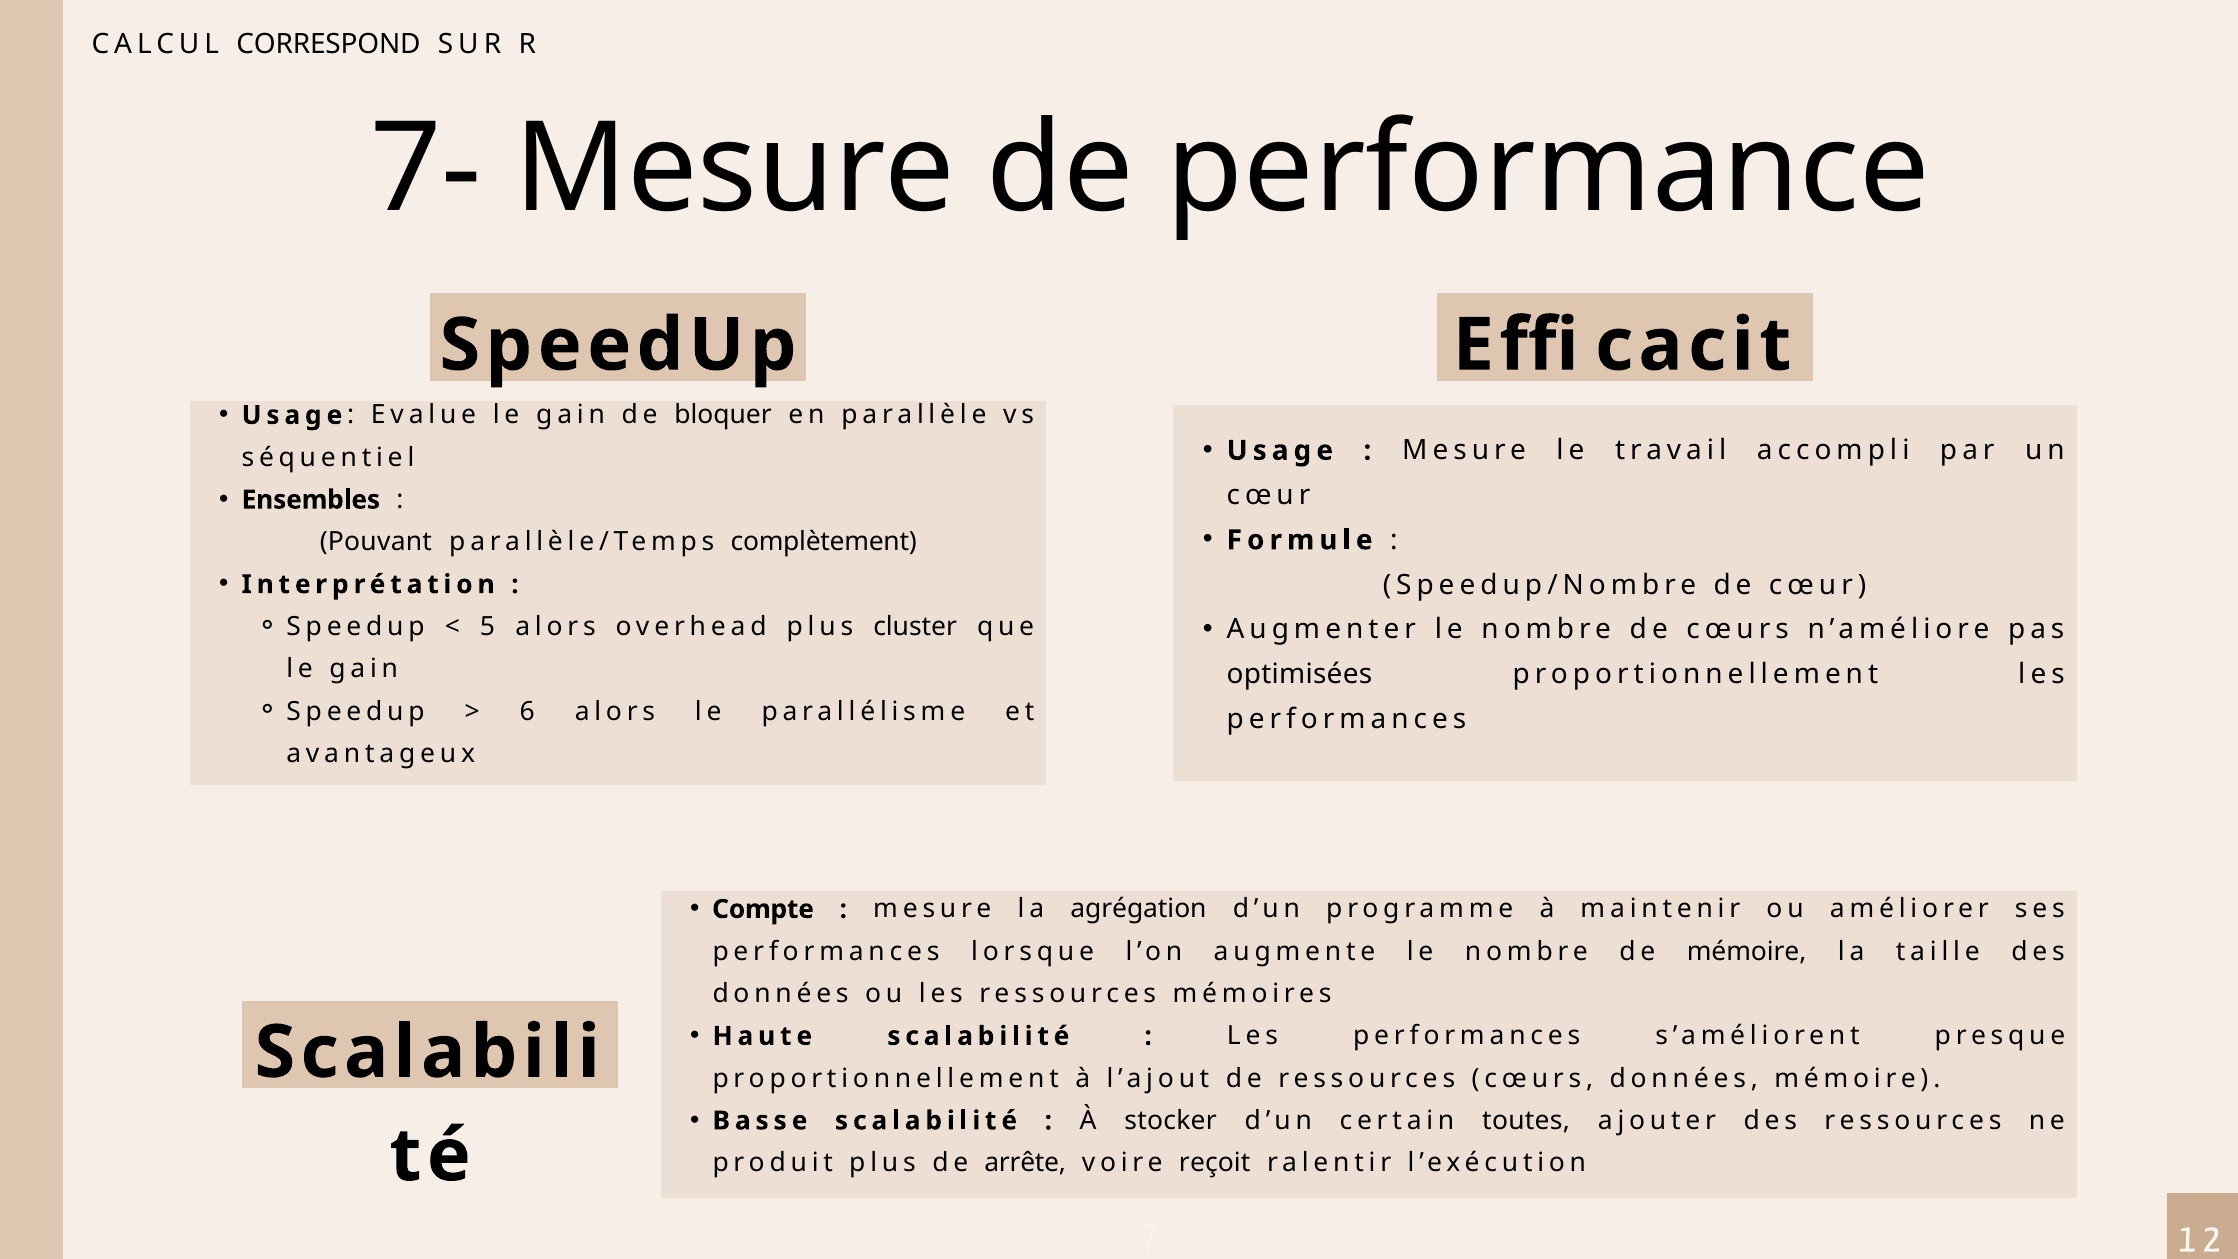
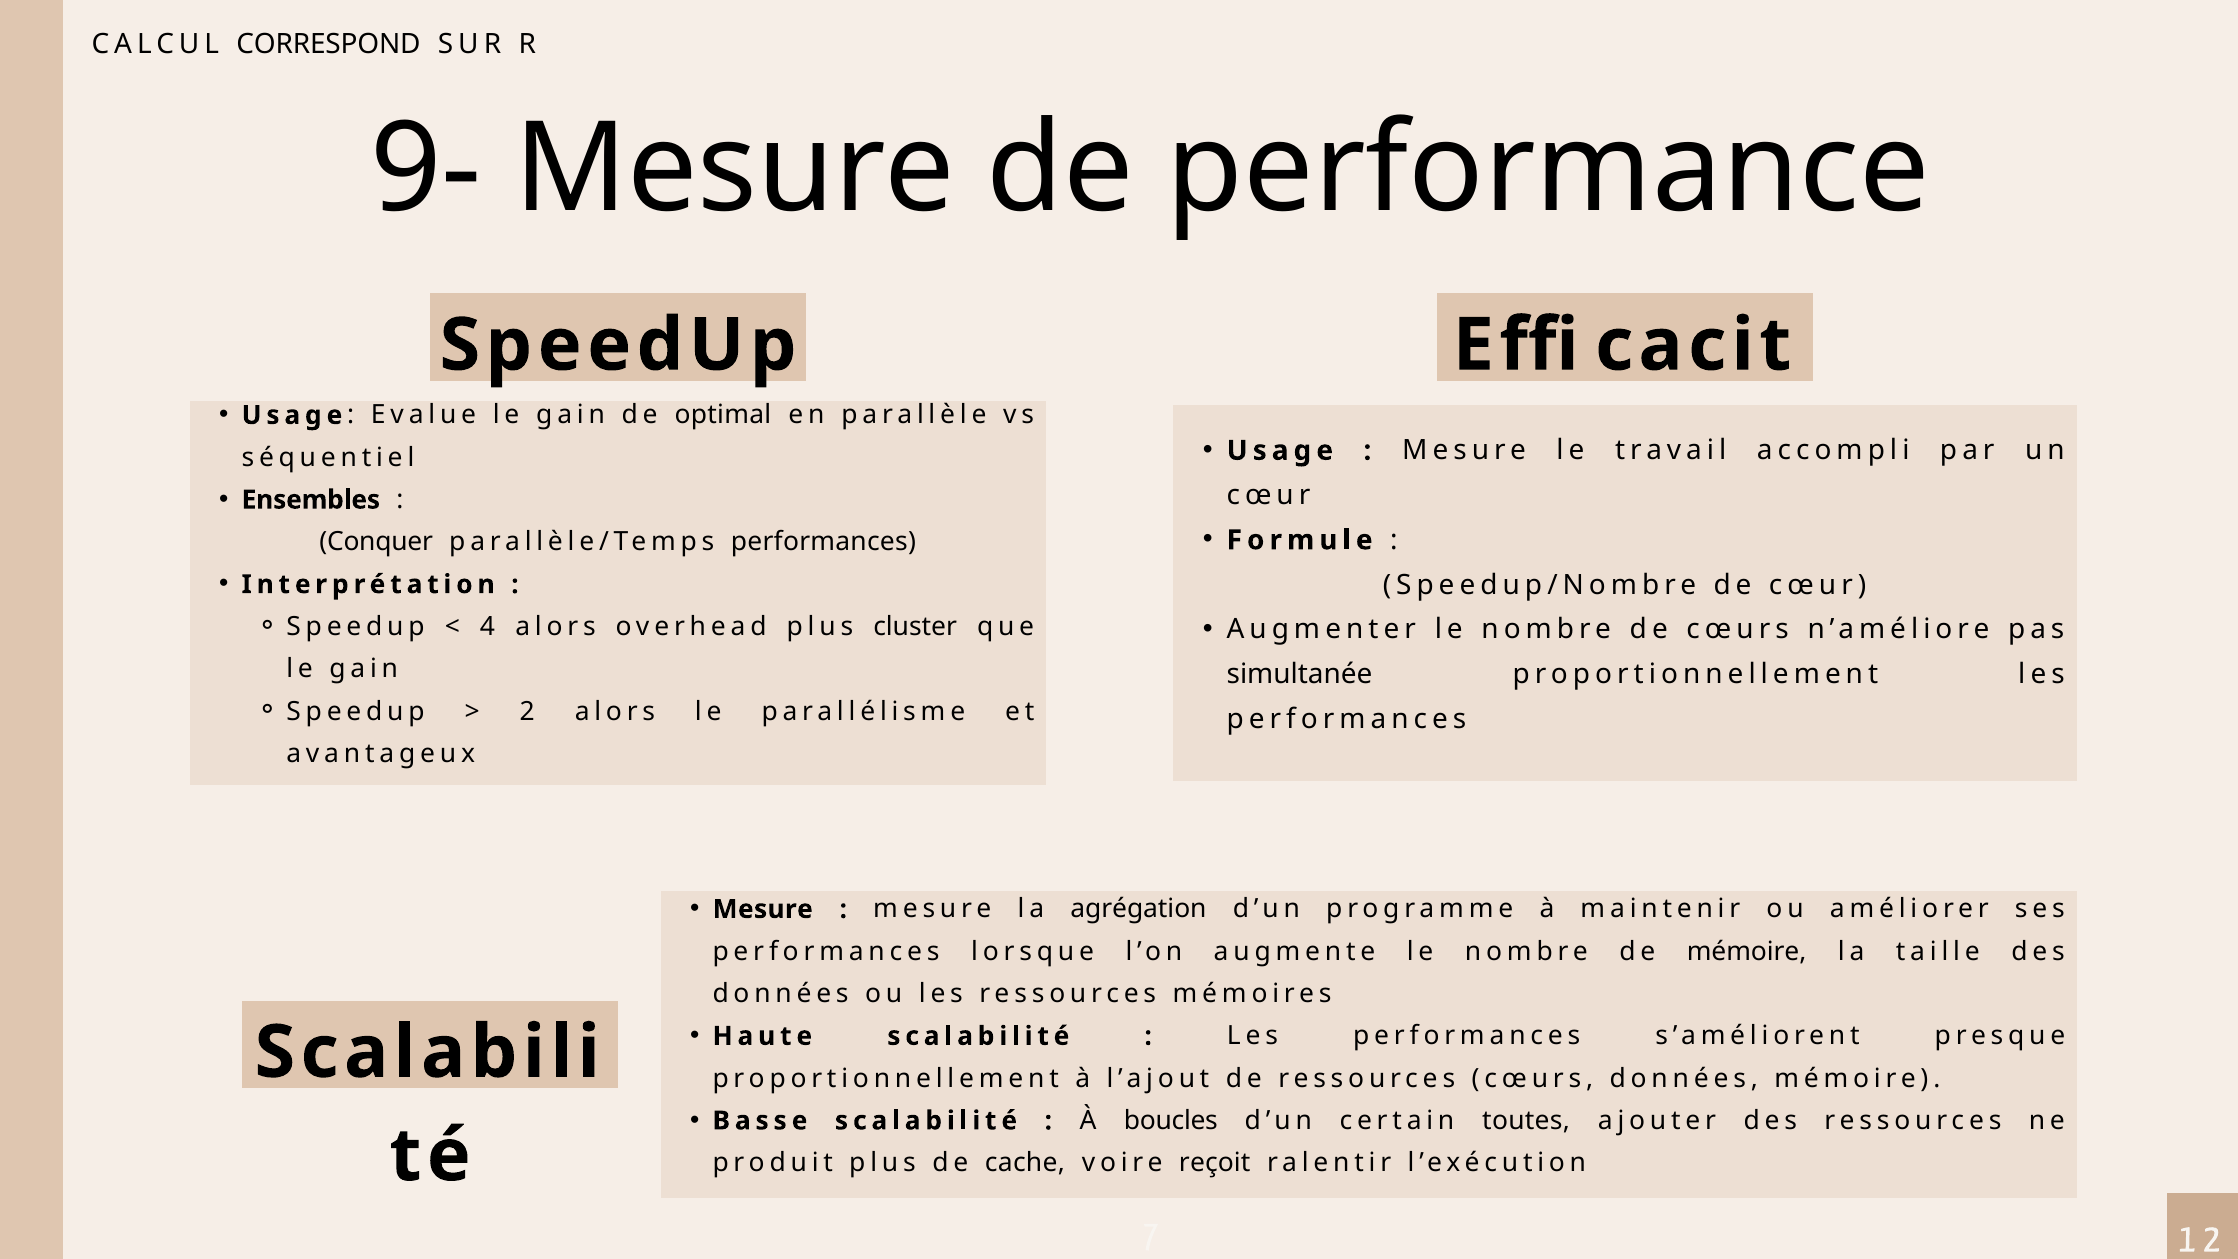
7-: 7- -> 9- (426, 170)
bloquer: bloquer -> optimal (723, 415)
Pouvant: Pouvant -> Conquer (376, 542)
parallèle/Temps complètement: complètement -> performances (823, 542)
5: 5 -> 4 (488, 627)
optimisées: optimisées -> simultanée (1300, 674)
6: 6 -> 2 (527, 711)
Compte: Compte -> Mesure (763, 909)
stocker: stocker -> boucles (1171, 1121)
arrête: arrête -> cache (1025, 1163)
